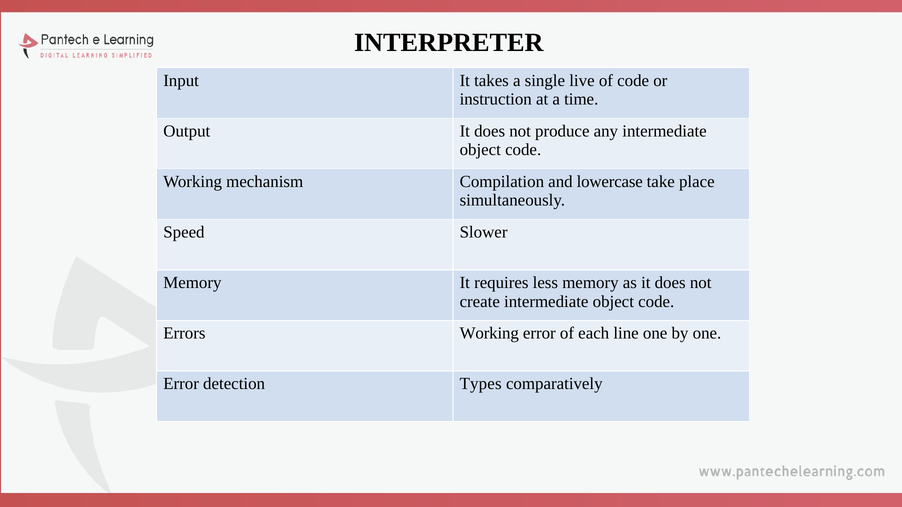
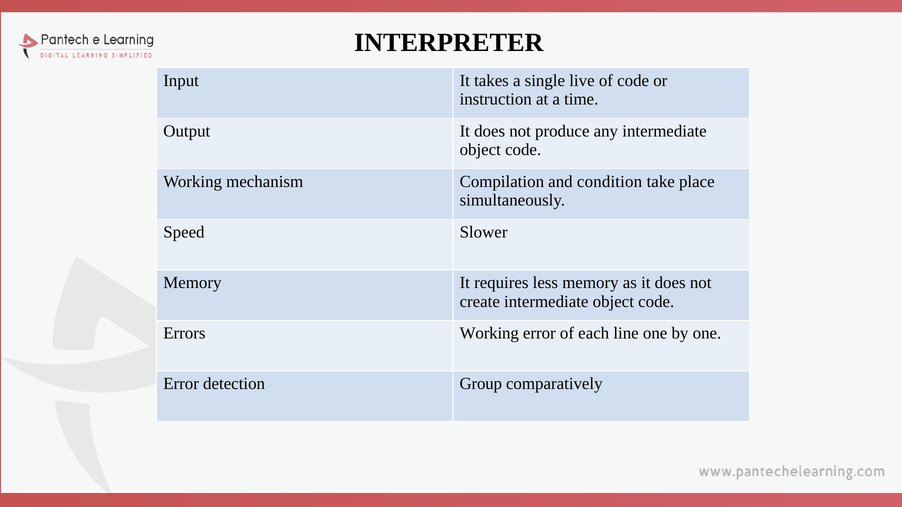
lowercase: lowercase -> condition (610, 182)
Types: Types -> Group (481, 384)
